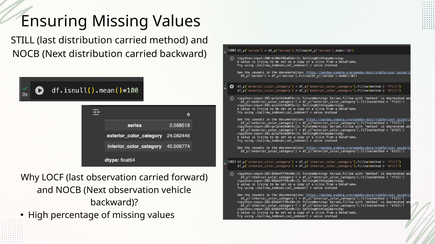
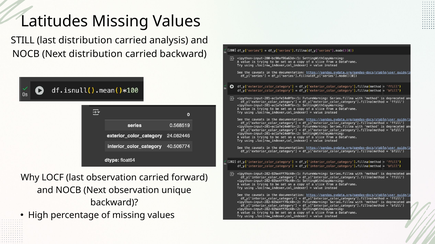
Ensuring: Ensuring -> Latitudes (54, 21)
method: method -> analysis (169, 40)
vehicle: vehicle -> unique (176, 191)
